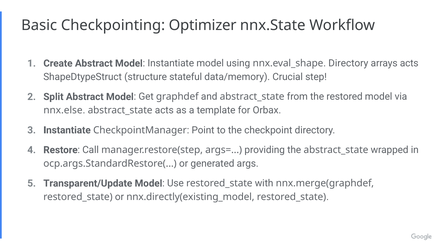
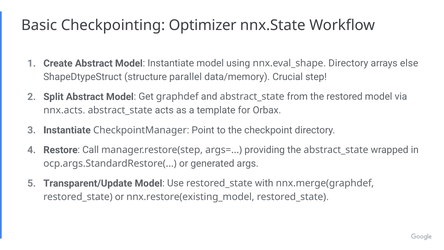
arrays acts: acts -> else (409, 63)
stateful: stateful -> parallel (186, 77)
nnx.else: nnx.else -> nnx.acts (63, 110)
nnx.directly(existing_model: nnx.directly(existing_model -> nnx.restore(existing_model (190, 197)
